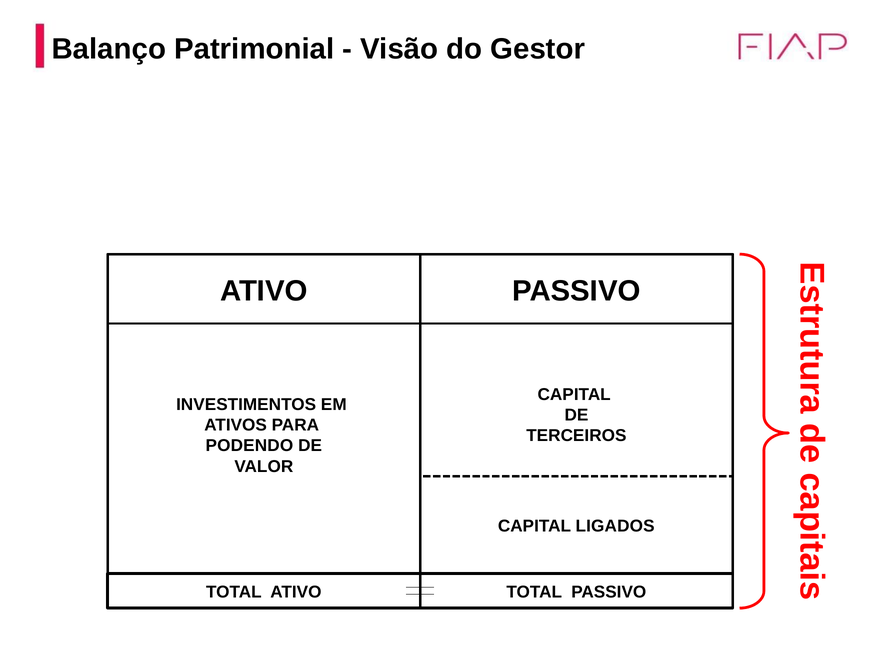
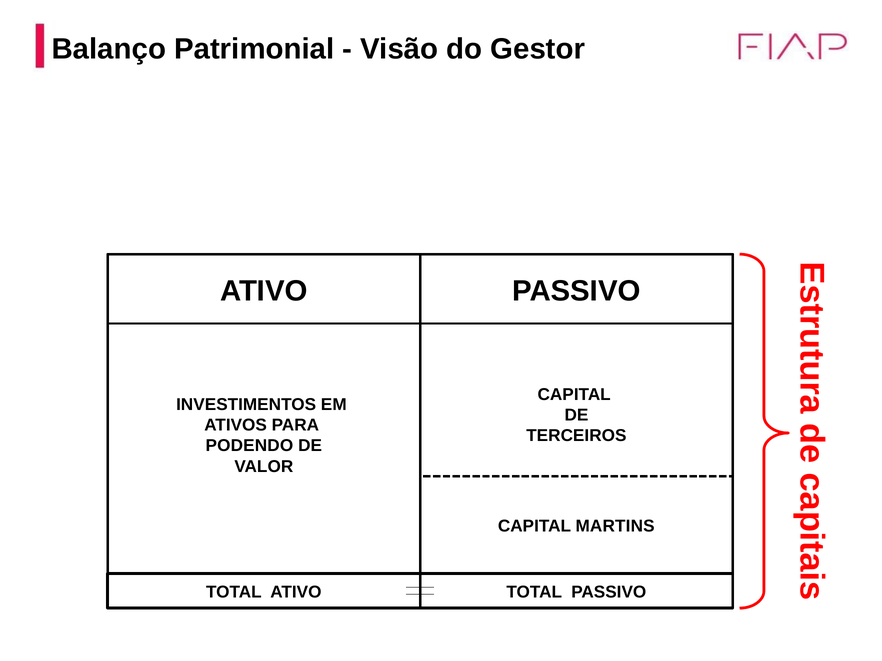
LIGADOS: LIGADOS -> MARTINS (615, 526)
